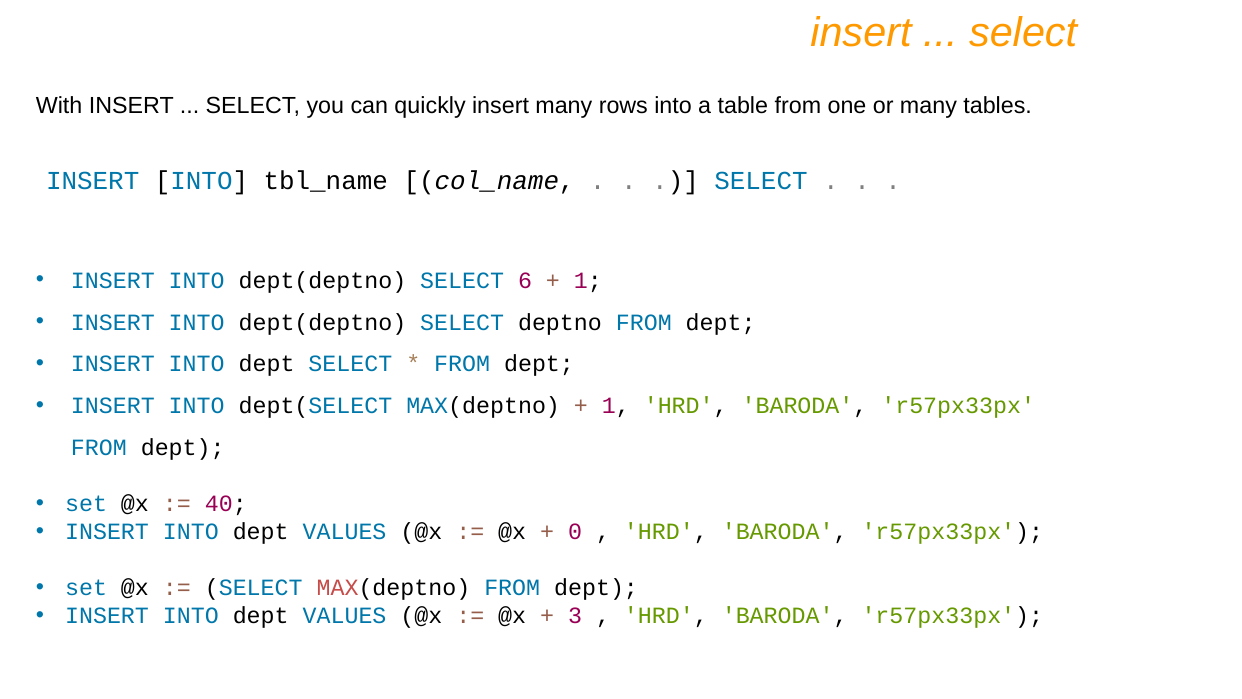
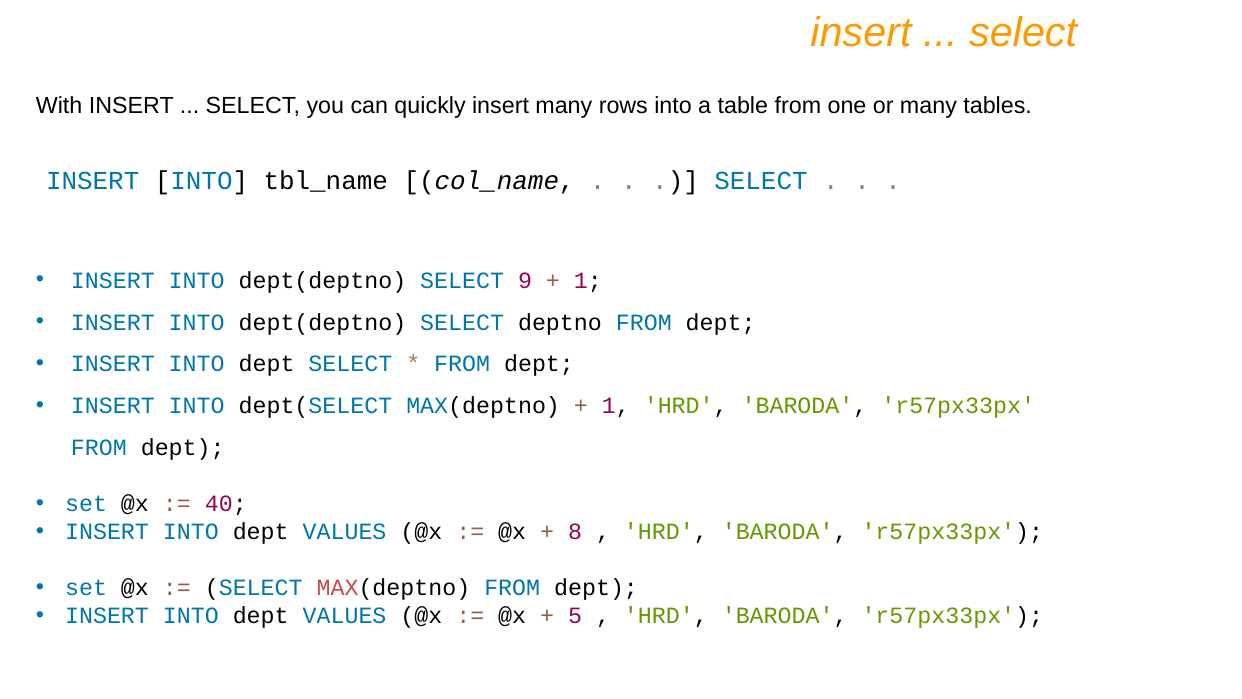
6: 6 -> 9 (525, 280)
0: 0 -> 8 (575, 532)
3: 3 -> 5 (575, 616)
